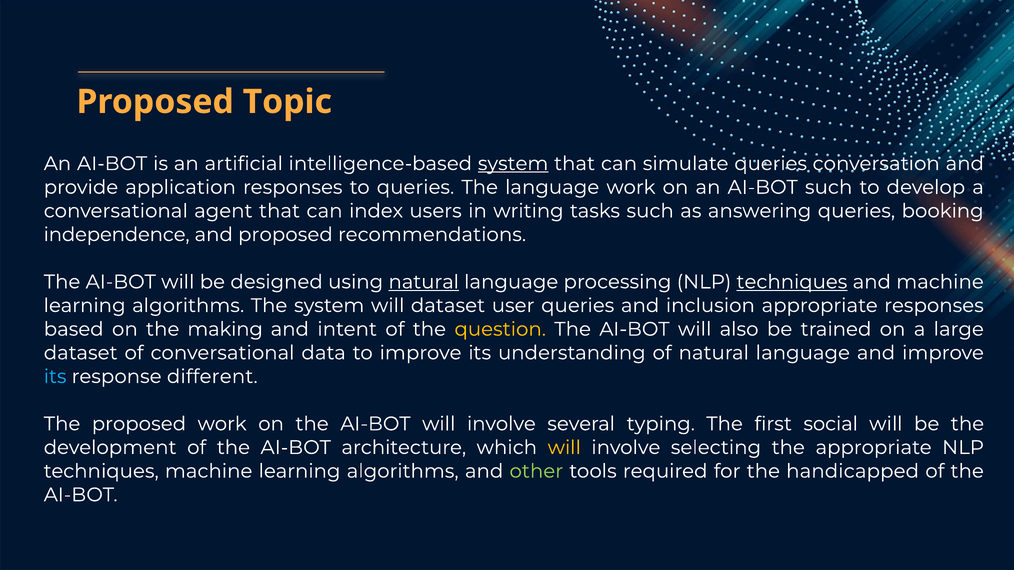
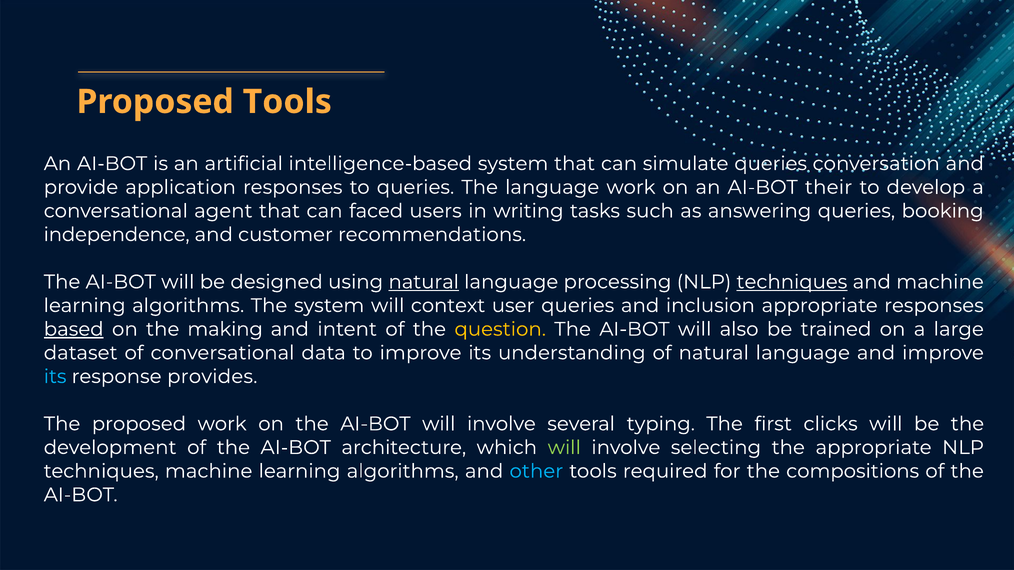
Proposed Topic: Topic -> Tools (287, 102)
system underline: present -> none (513, 164)
AI-BOT such: such -> their (829, 187)
index: index -> faced (376, 211)
and proposed: proposed -> customer (285, 235)
will dataset: dataset -> context (448, 306)
based underline: none -> present (74, 329)
different: different -> provides (212, 377)
social: social -> clicks (831, 424)
will colour: yellow -> light green (564, 448)
other colour: light green -> light blue (536, 471)
handicapped: handicapped -> compositions (853, 471)
